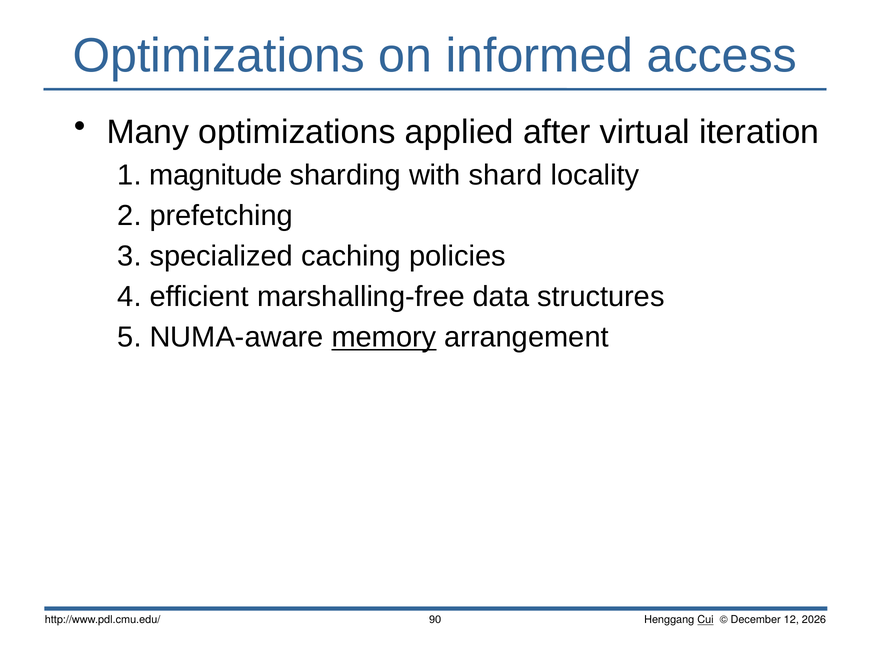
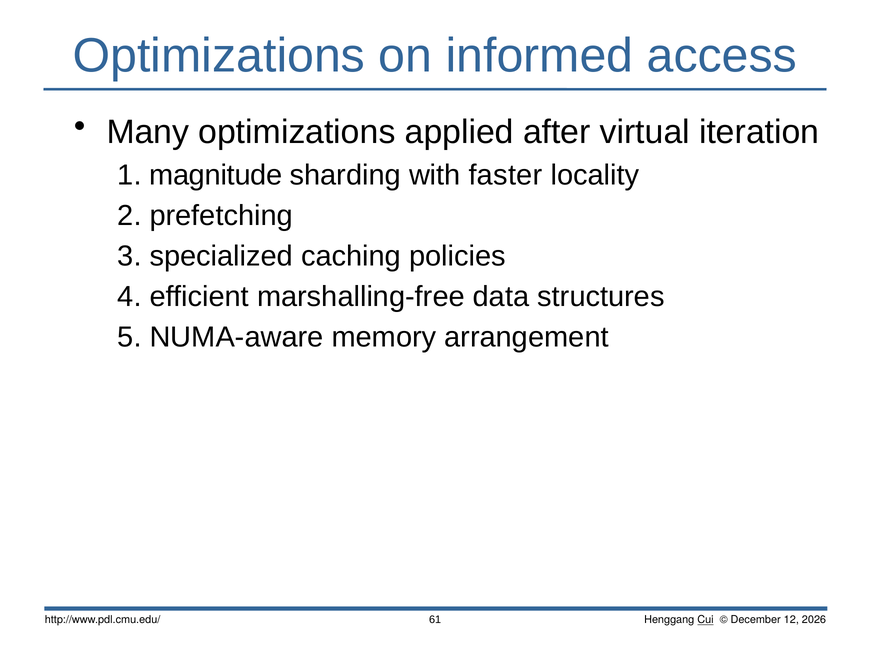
shard: shard -> faster (506, 175)
memory underline: present -> none (384, 338)
90: 90 -> 61 (435, 620)
